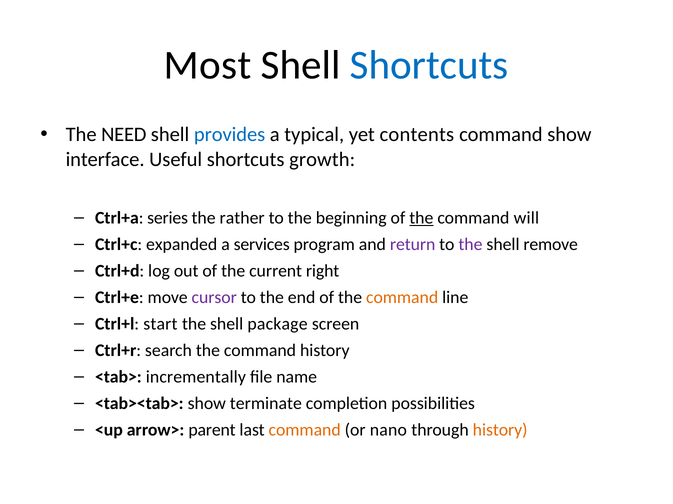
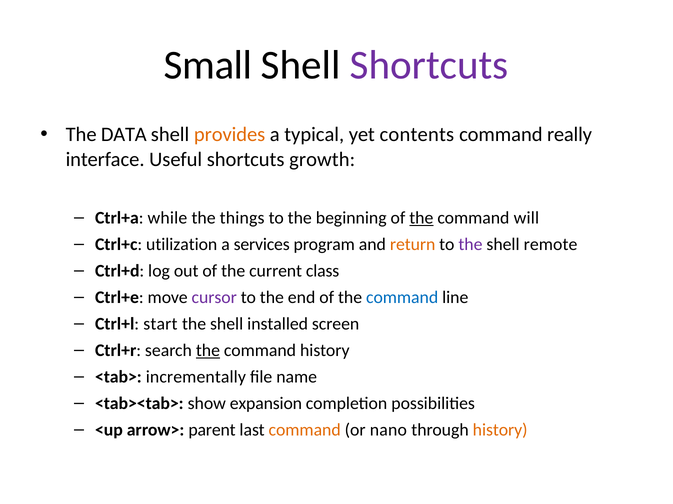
Most: Most -> Small (208, 65)
Shortcuts colour: blue -> purple (429, 65)
NEED: NEED -> DATA (124, 135)
provides colour: blue -> orange (230, 135)
command show: show -> really (569, 135)
series: series -> while (167, 218)
rather: rather -> things (242, 218)
expanded: expanded -> utilization (182, 245)
return colour: purple -> orange (413, 245)
remove: remove -> remote (550, 245)
right: right -> class (323, 271)
command colour: orange -> blue (402, 298)
package: package -> installed (278, 324)
the underline: none -> present (208, 351)
terminate: terminate -> expansion (266, 404)
